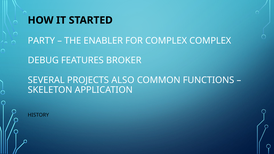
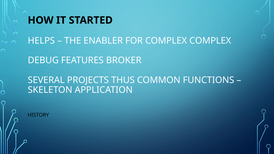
PARTY: PARTY -> HELPS (41, 41)
ALSO: ALSO -> THUS (123, 80)
